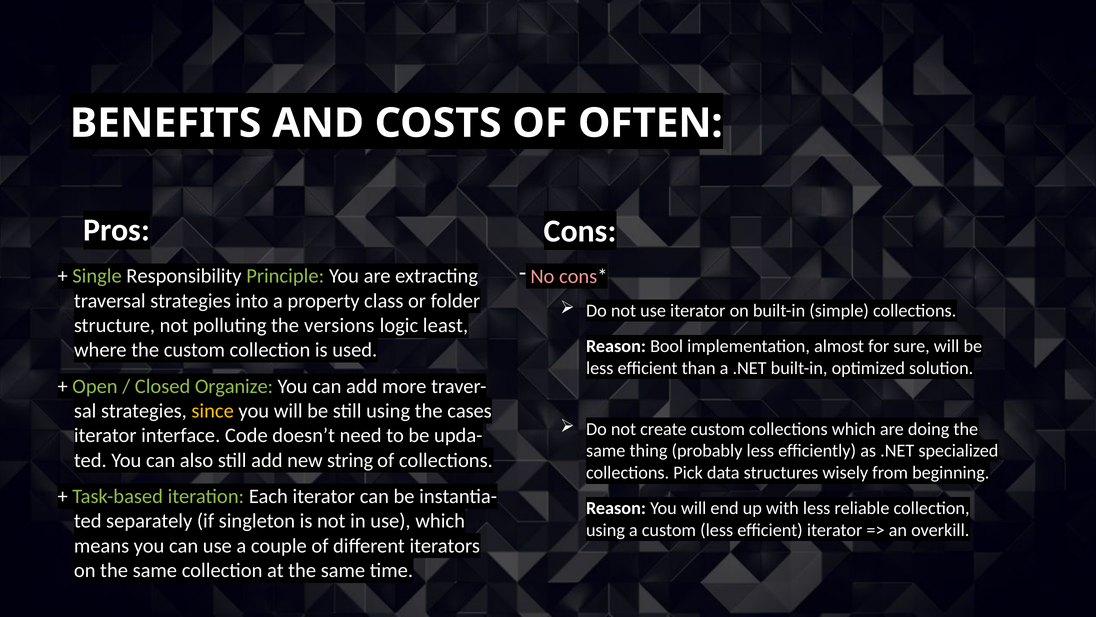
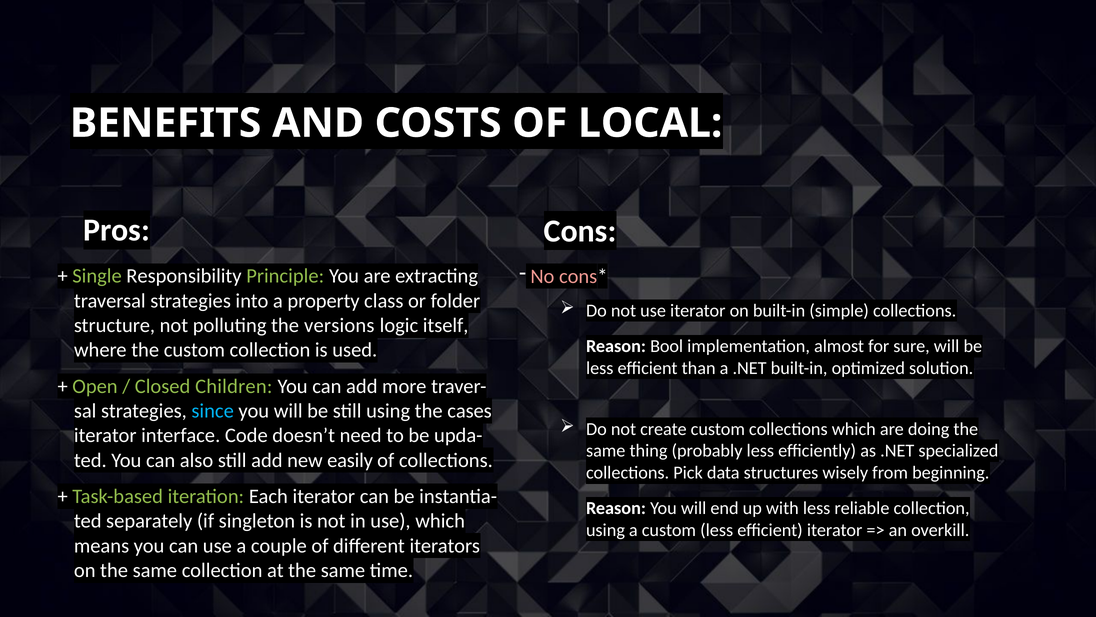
OFTEN: OFTEN -> LOCAL (650, 123)
least: least -> itself (446, 325)
Organize: Organize -> Children (234, 386)
since colour: yellow -> light blue (213, 411)
string: string -> easily (350, 460)
